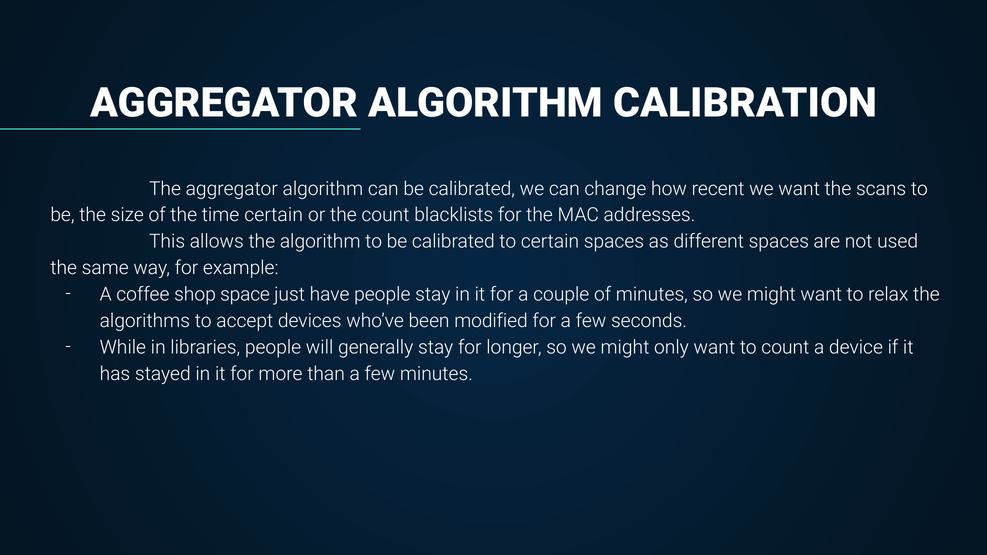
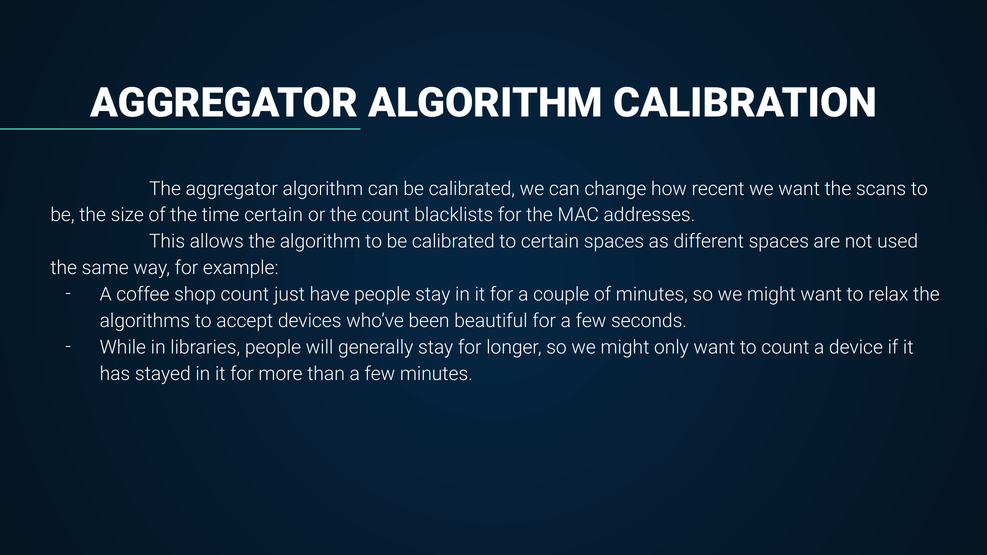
shop space: space -> count (245, 295)
modified: modified -> beautiful (491, 321)
